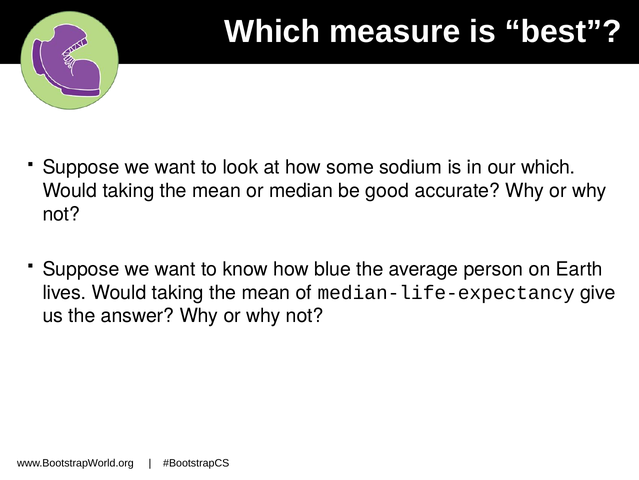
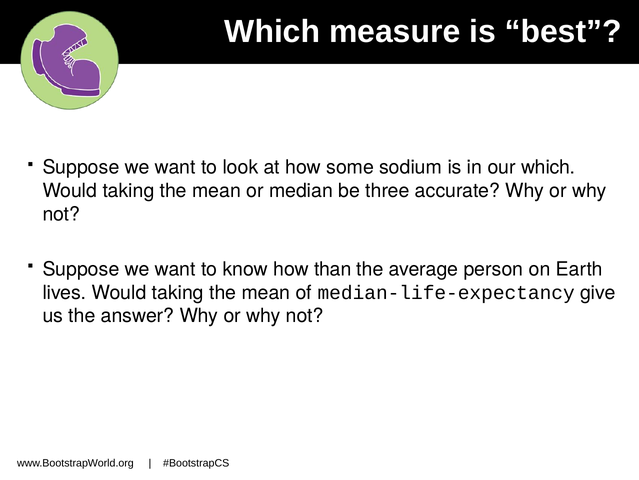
good: good -> three (387, 191)
blue: blue -> than (333, 269)
